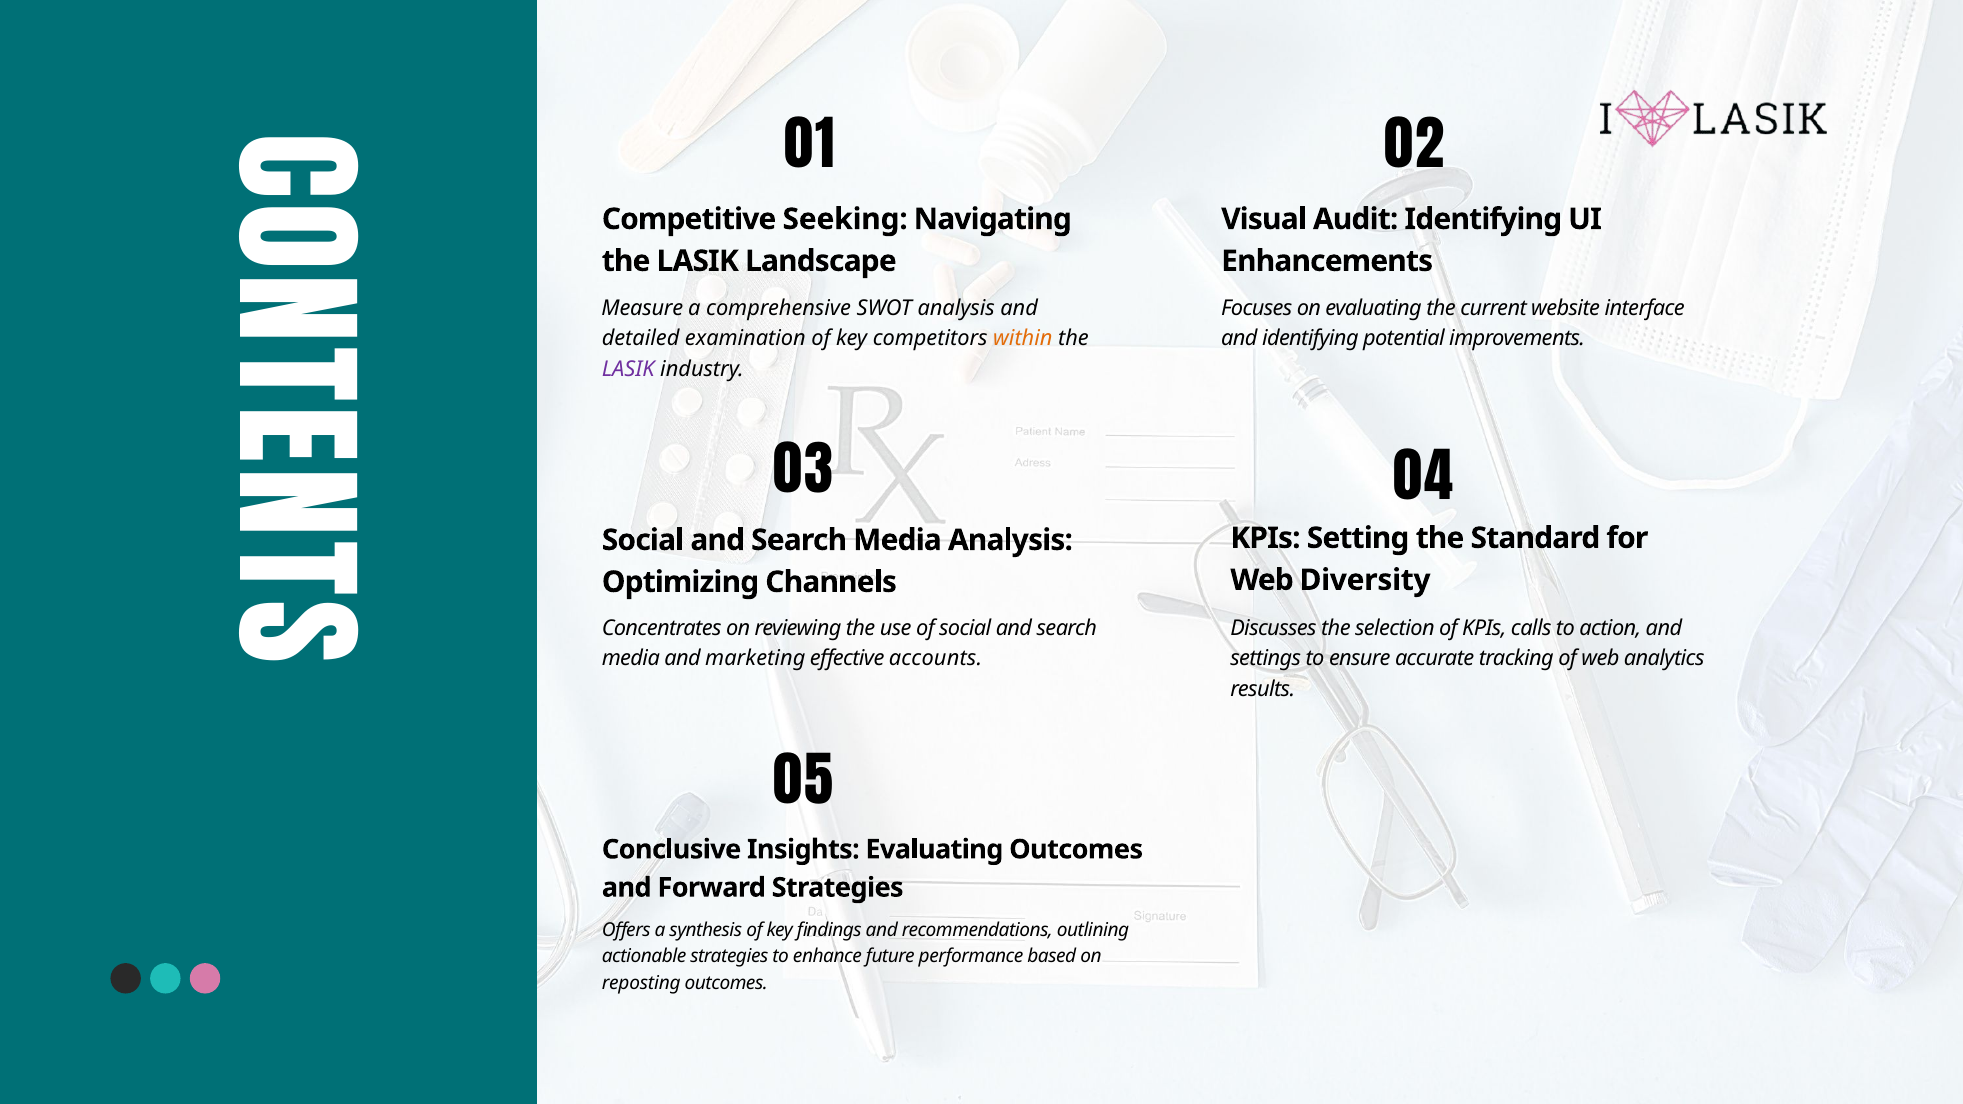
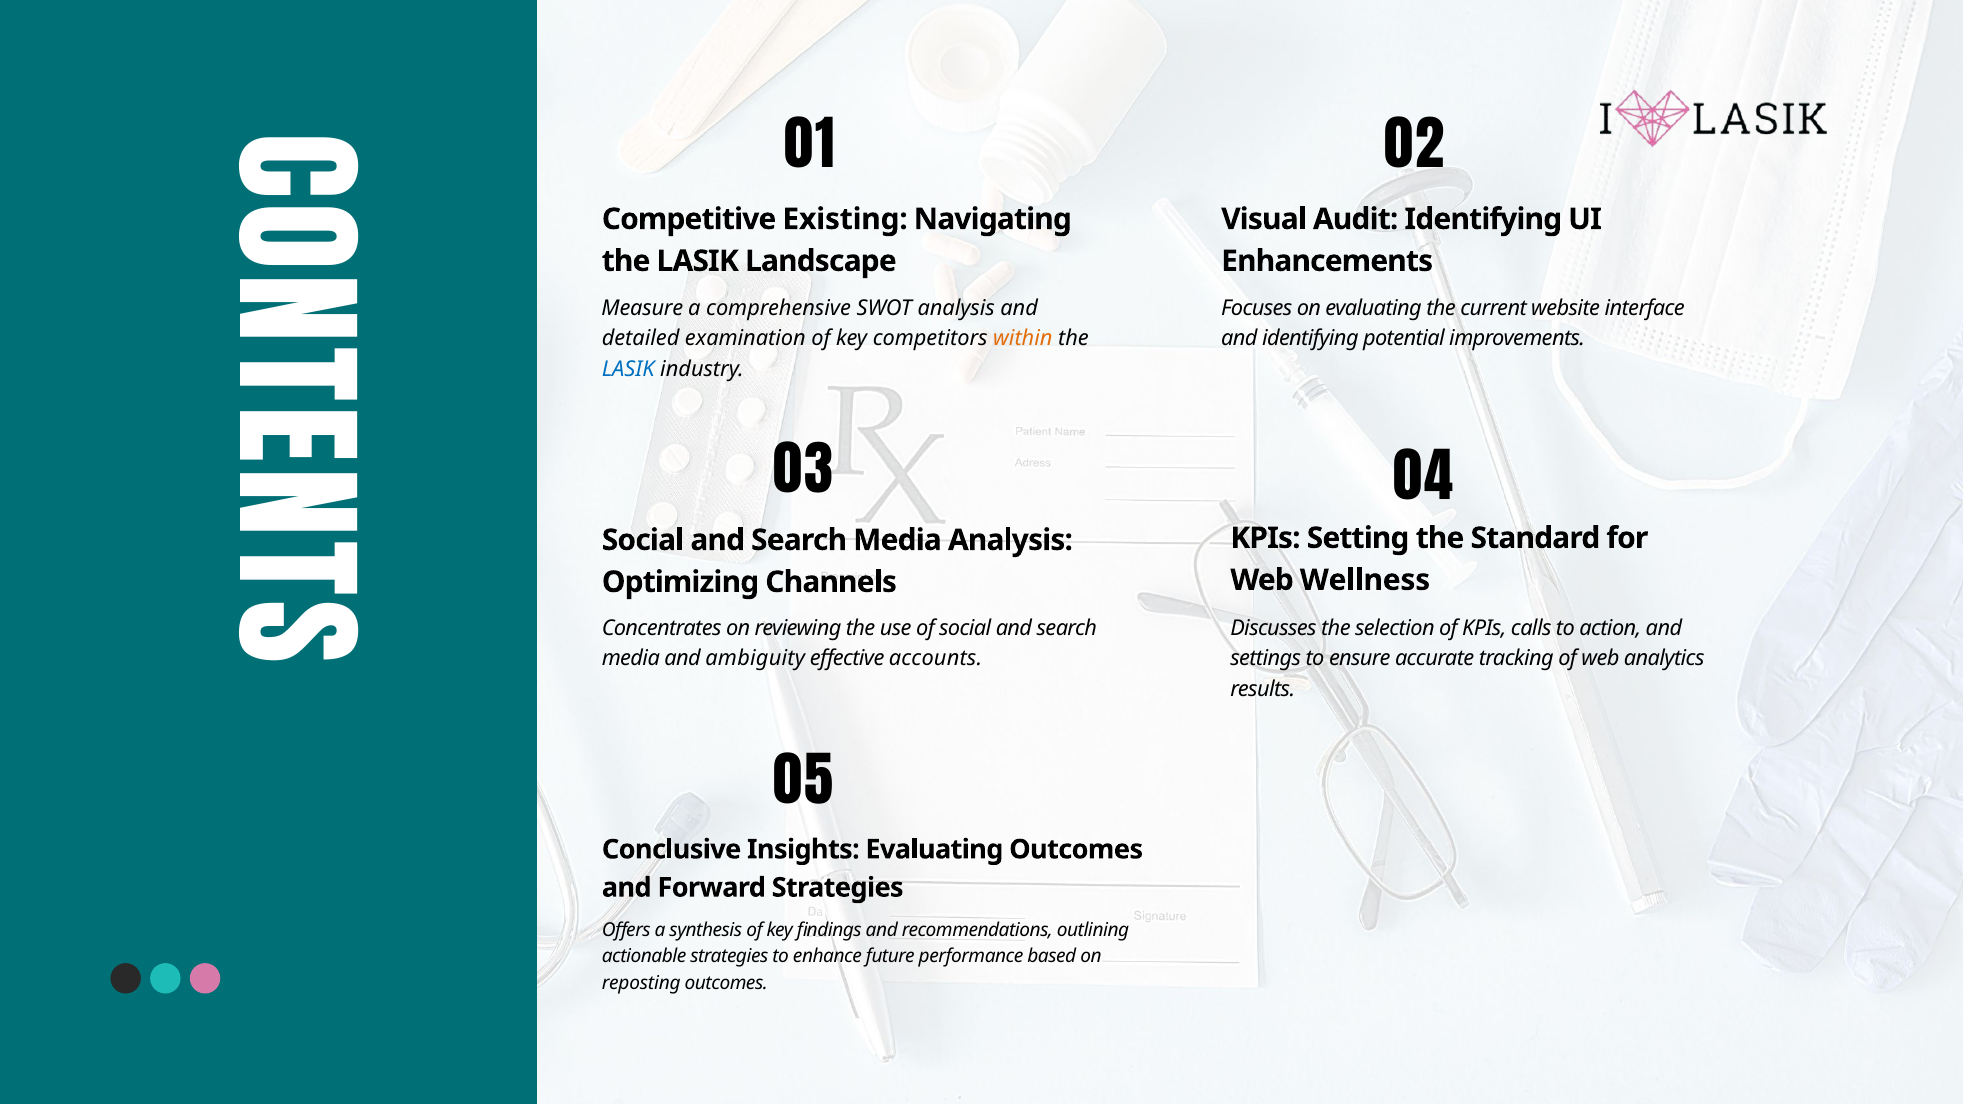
Seeking: Seeking -> Existing (845, 219)
LASIK colour: purple -> blue (628, 369)
Diversity: Diversity -> Wellness (1365, 580)
marketing: marketing -> ambiguity (755, 659)
